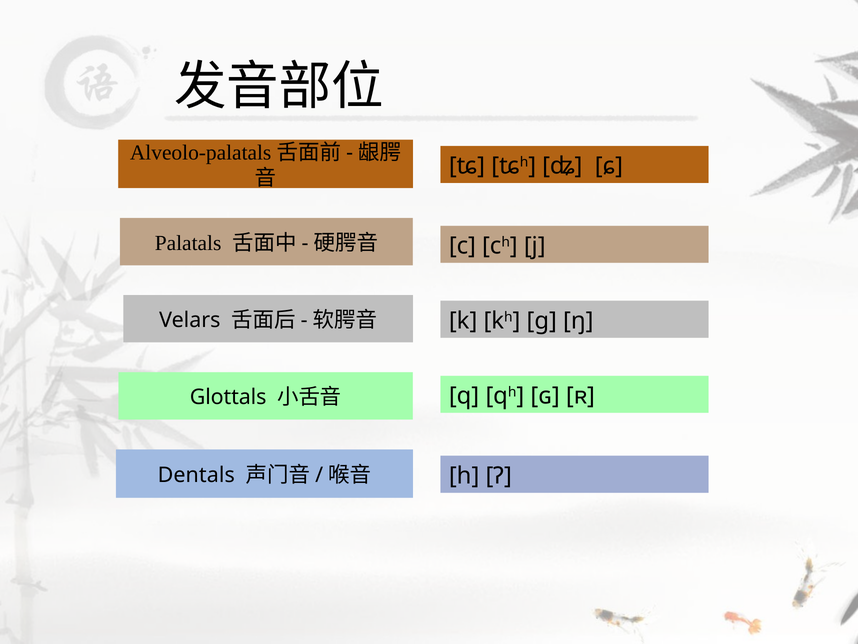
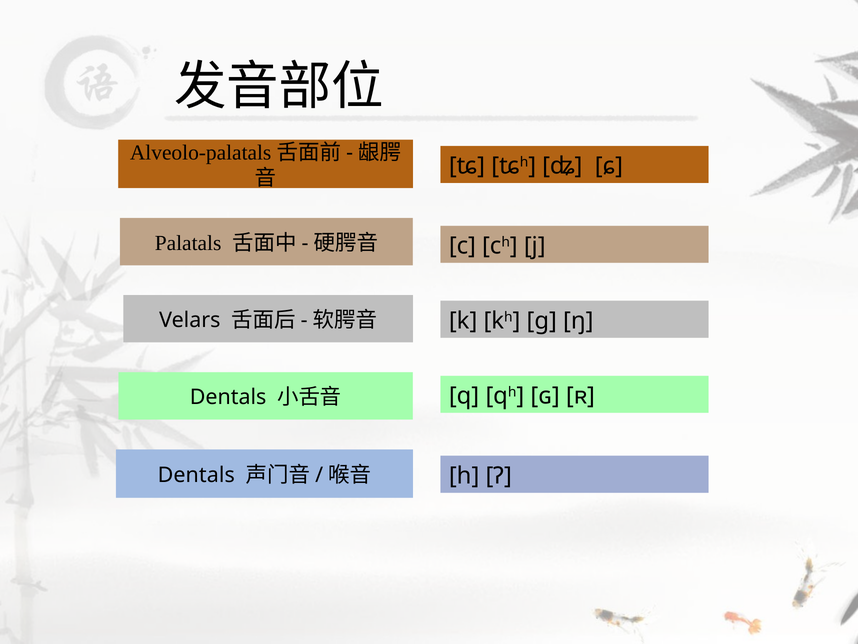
Glottals: Glottals -> Dentals (228, 397)
